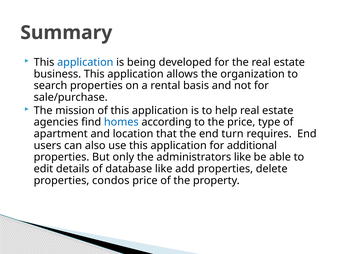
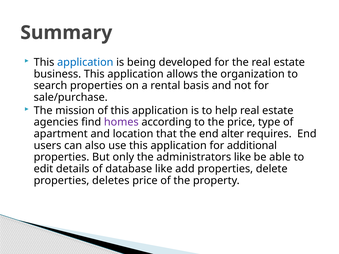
homes colour: blue -> purple (121, 122)
turn: turn -> alter (233, 134)
condos: condos -> deletes (111, 181)
